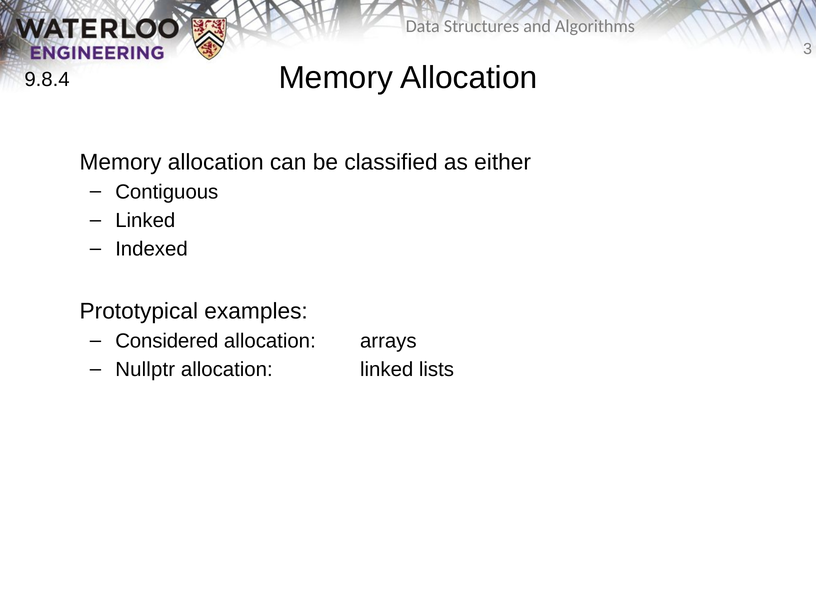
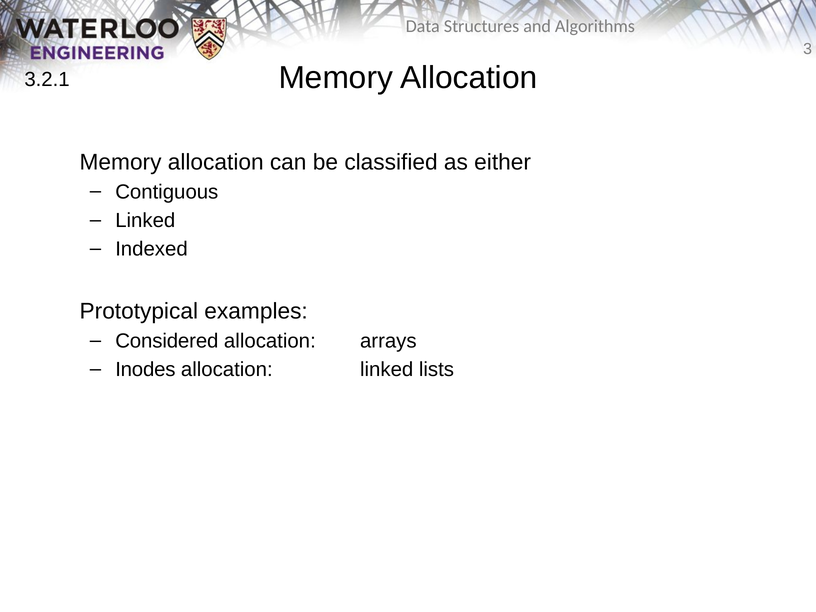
9.8.4: 9.8.4 -> 3.2.1 (47, 79)
Nullptr: Nullptr -> Inodes (145, 370)
